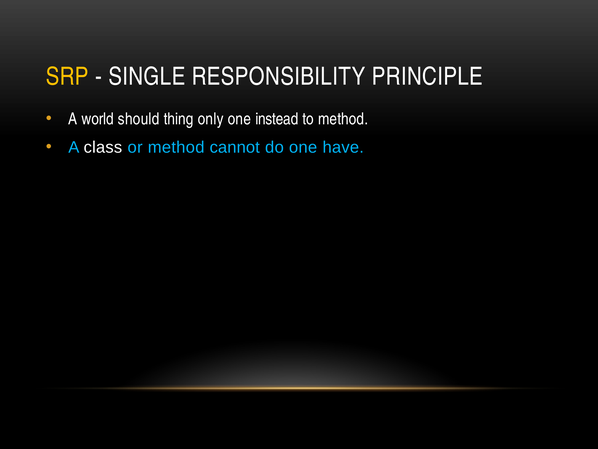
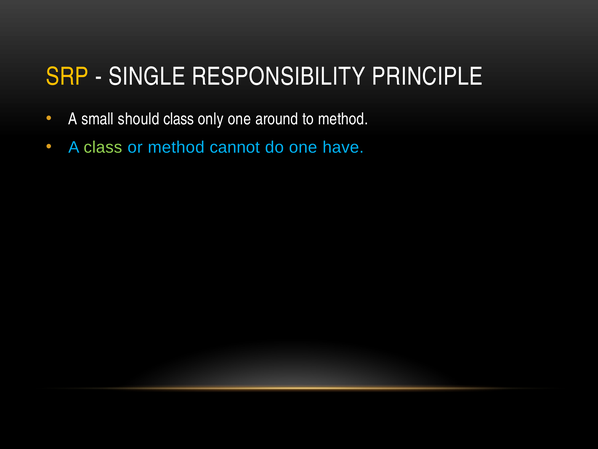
world: world -> small (98, 119)
should thing: thing -> class (179, 119)
instead: instead -> around (277, 119)
class colour: white -> light green (103, 147)
